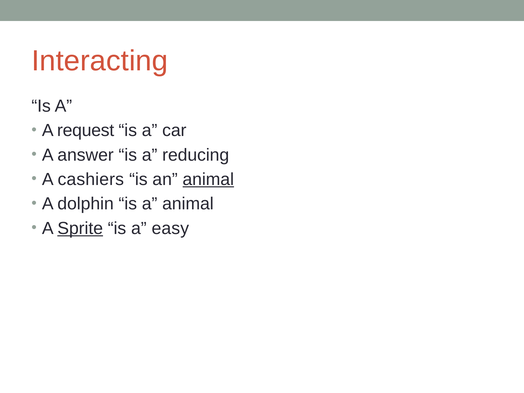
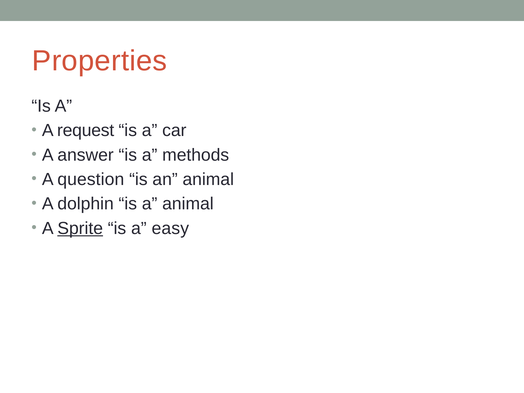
Interacting: Interacting -> Properties (100, 61)
reducing: reducing -> methods (196, 155)
cashiers: cashiers -> question (91, 179)
animal underline: present -> none (208, 179)
